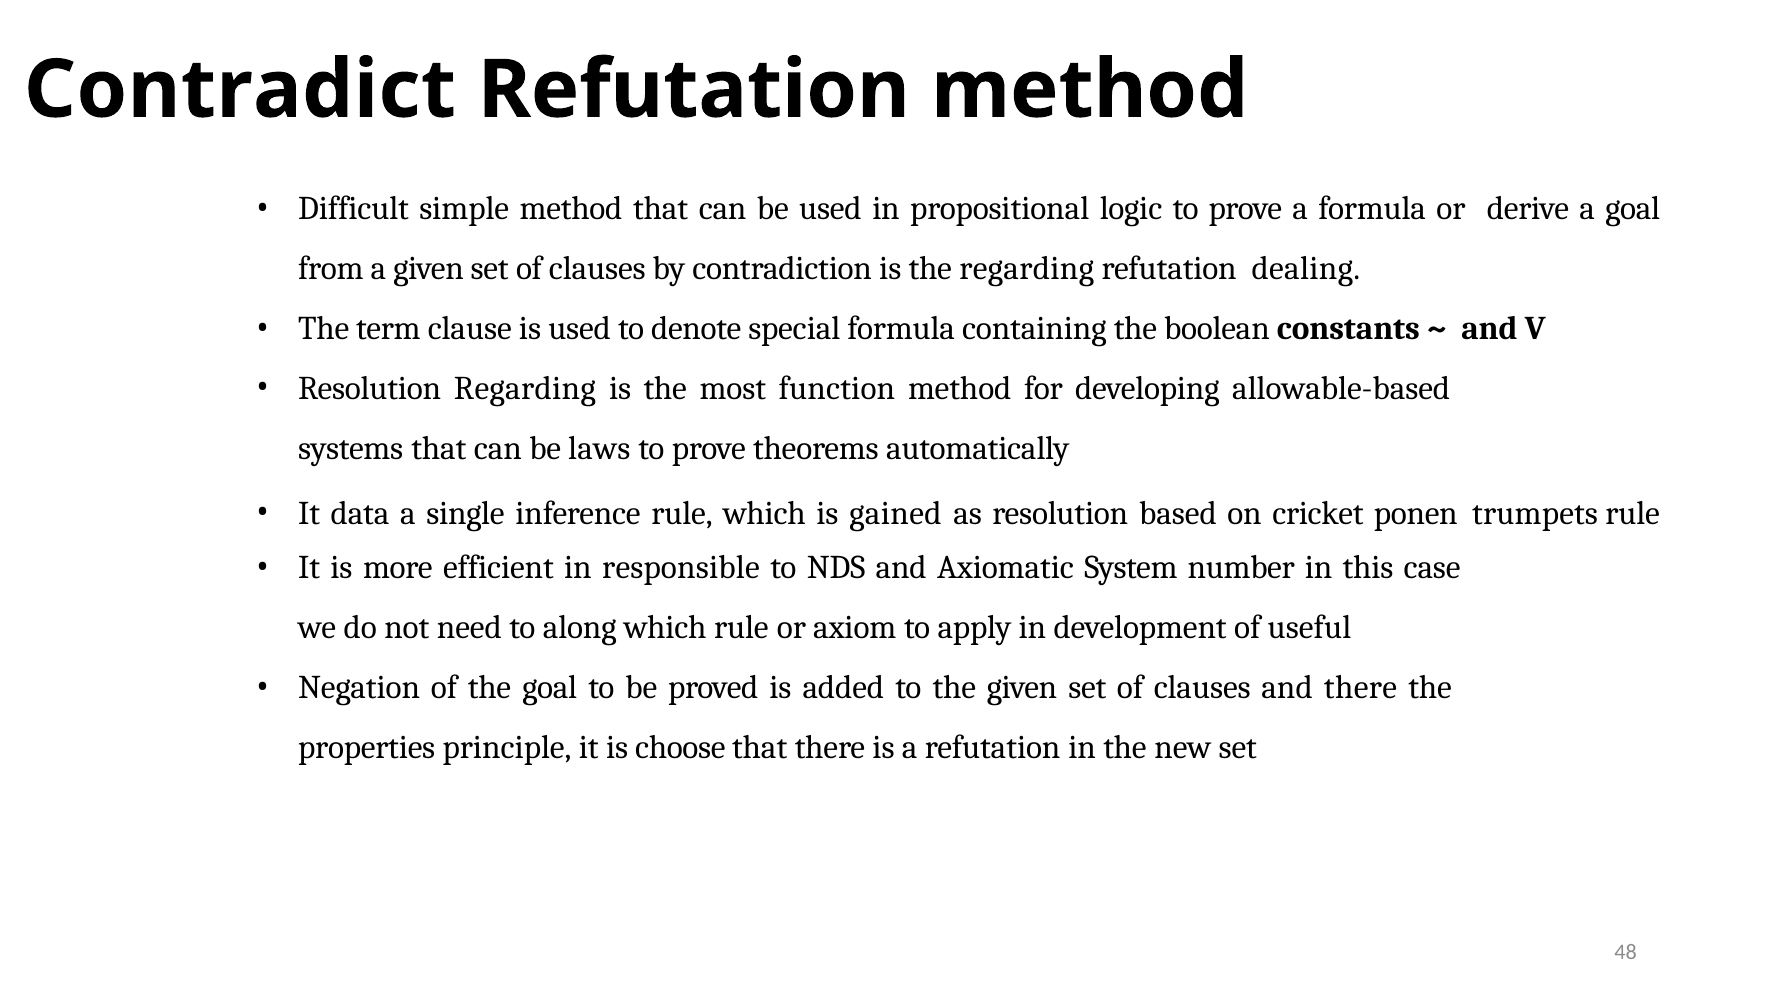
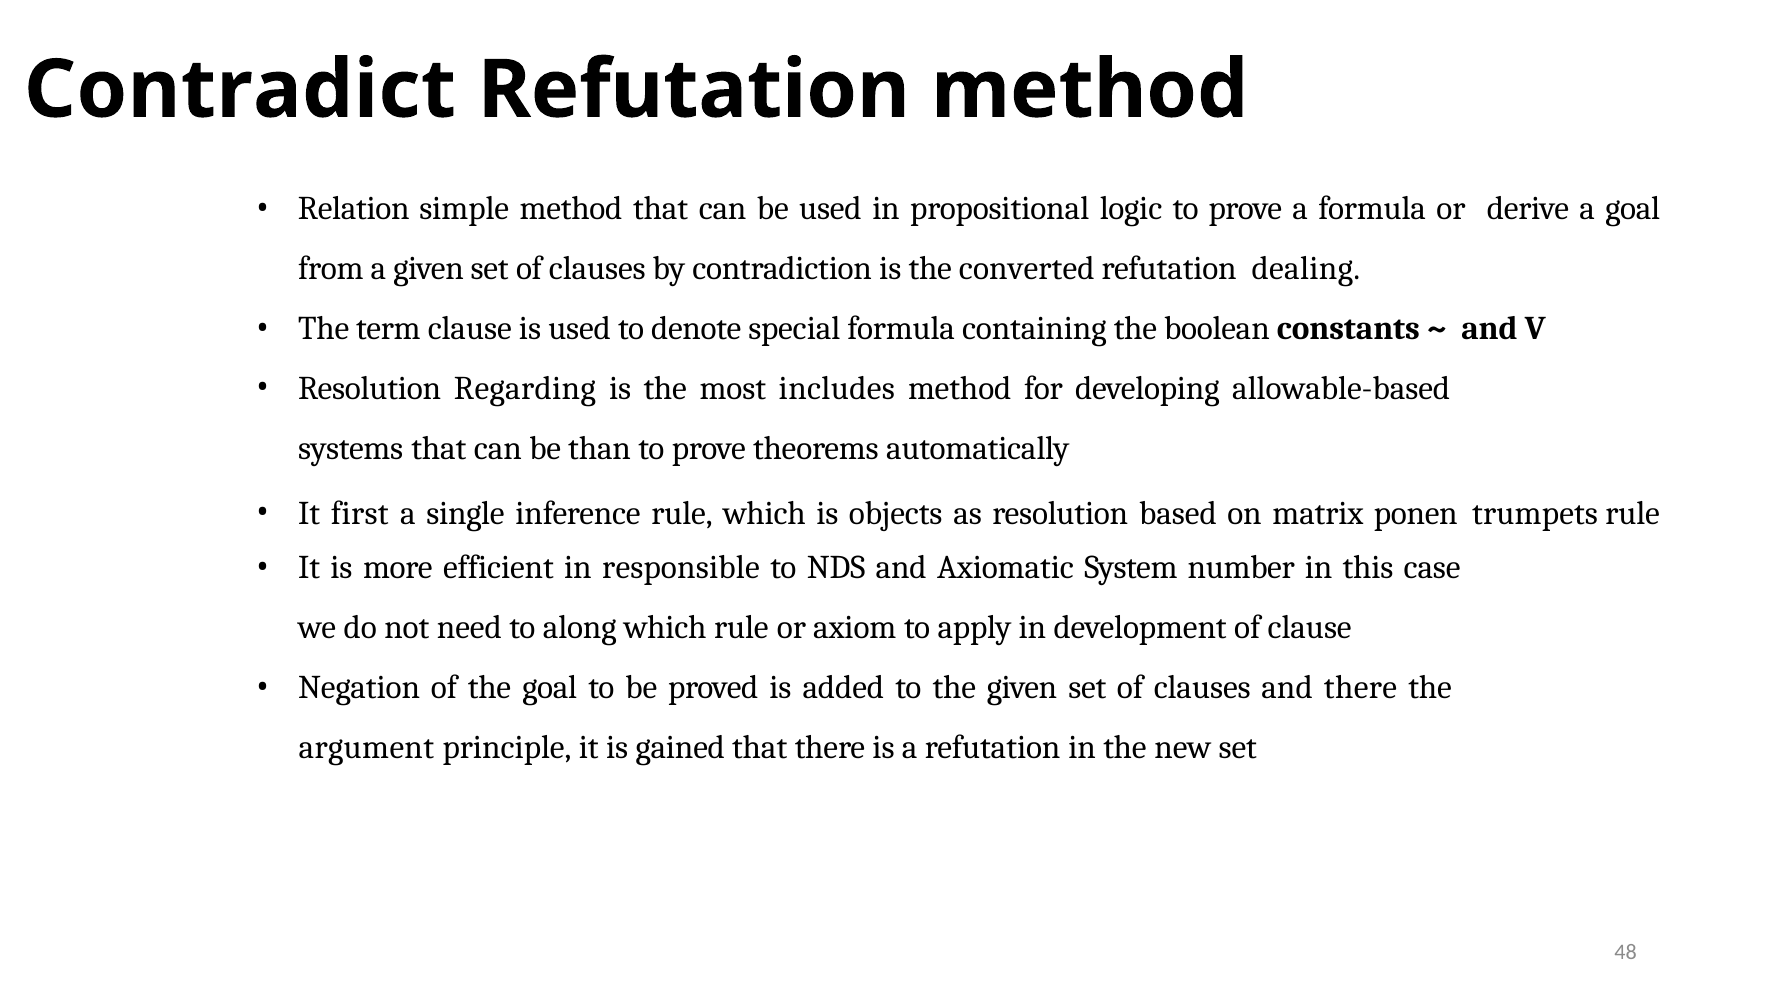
Difficult: Difficult -> Relation (354, 209)
the regarding: regarding -> converted (1027, 269)
function: function -> includes (837, 388)
laws: laws -> than (600, 448)
data: data -> first (360, 513)
gained: gained -> objects (896, 513)
cricket: cricket -> matrix (1318, 513)
of useful: useful -> clause (1310, 628)
properties: properties -> argument (366, 747)
choose: choose -> gained (680, 747)
